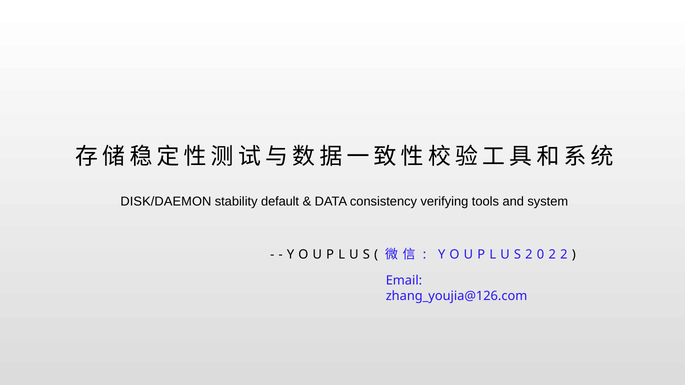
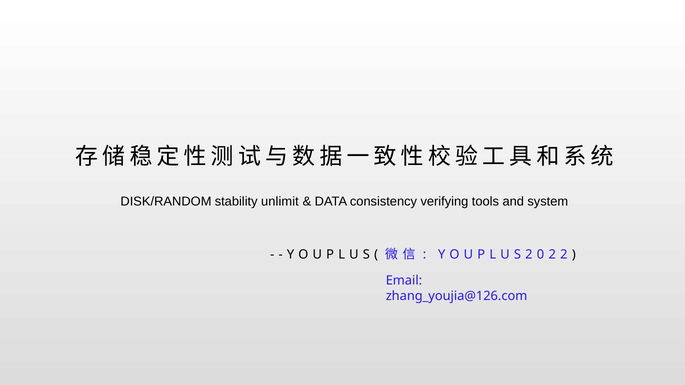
DISK/DAEMON: DISK/DAEMON -> DISK/RANDOM (166, 201)
default: default -> unlimit (280, 201)
